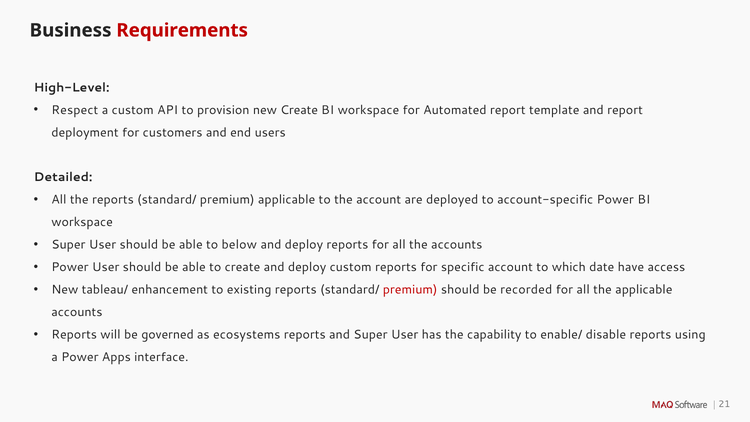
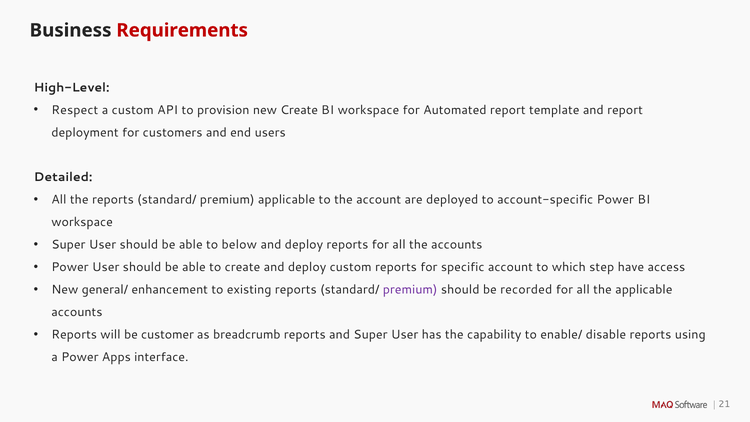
date: date -> step (602, 267)
tableau/: tableau/ -> general/ (105, 290)
premium colour: red -> purple (410, 290)
governed: governed -> customer (168, 335)
ecosystems: ecosystems -> breadcrumb (247, 335)
